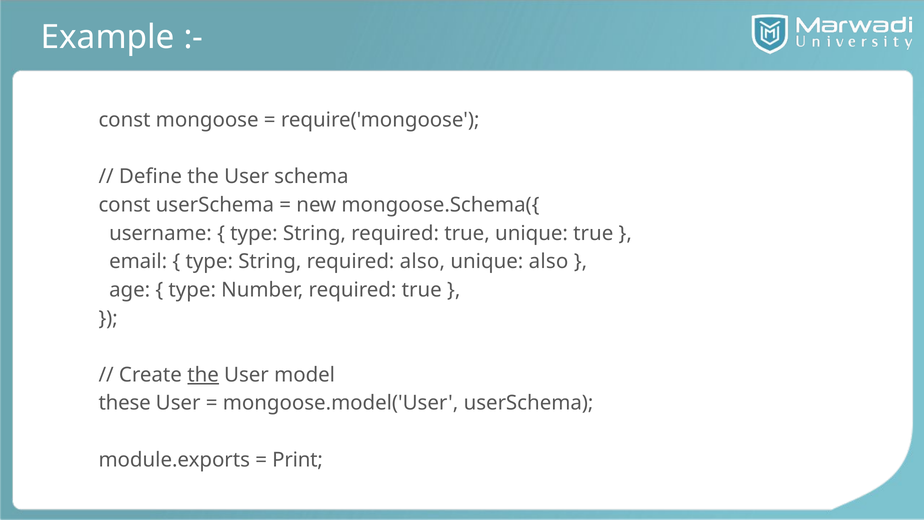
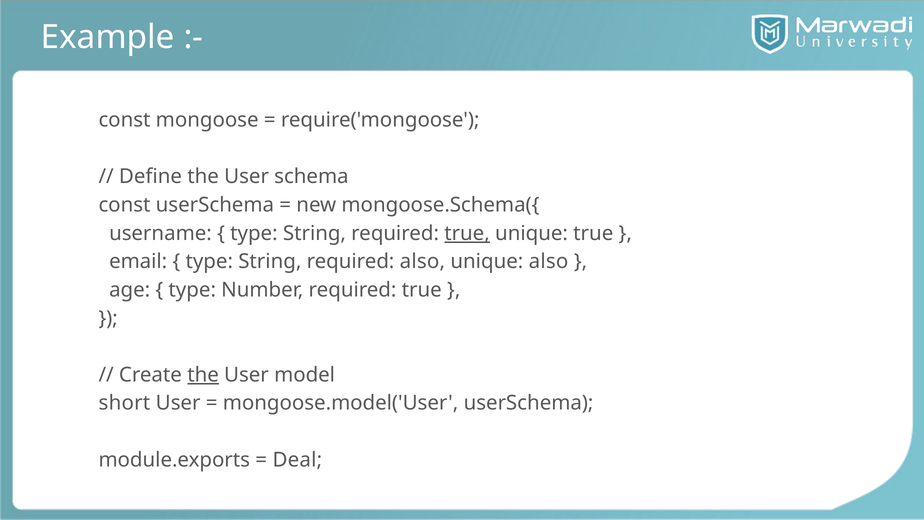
true underline: none -> present (467, 233)
these: these -> short (124, 403)
Print: Print -> Deal (297, 460)
